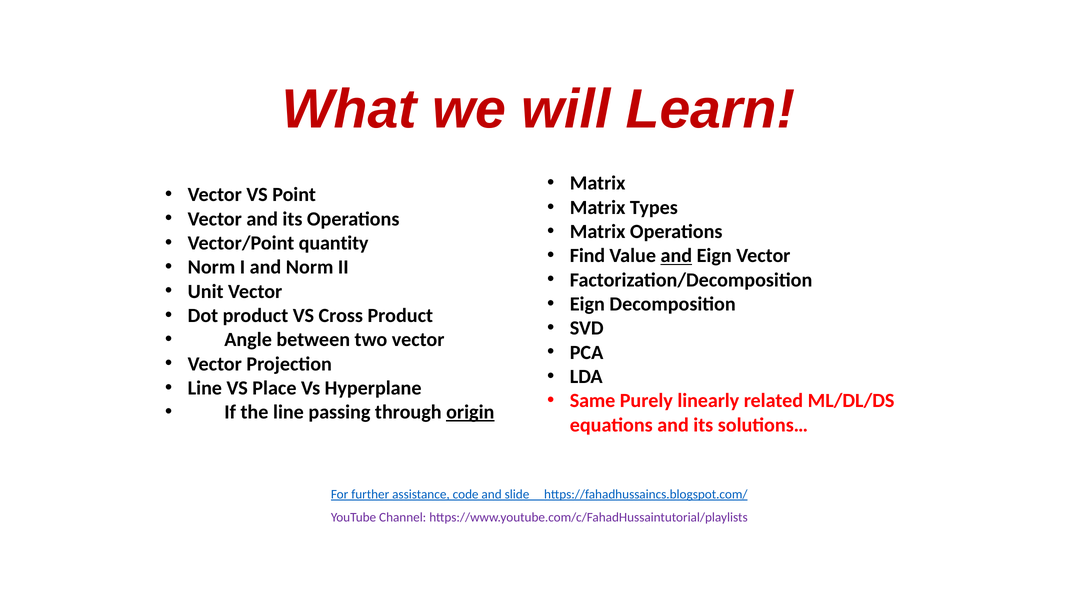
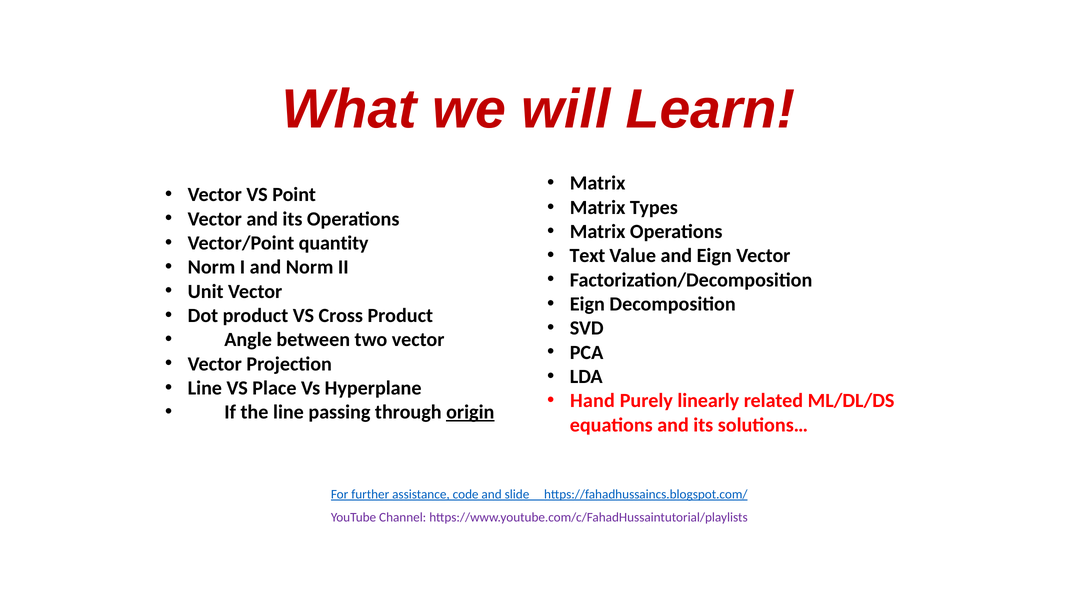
Find: Find -> Text (587, 256)
and underline: present -> none (676, 256)
Same: Same -> Hand (592, 401)
